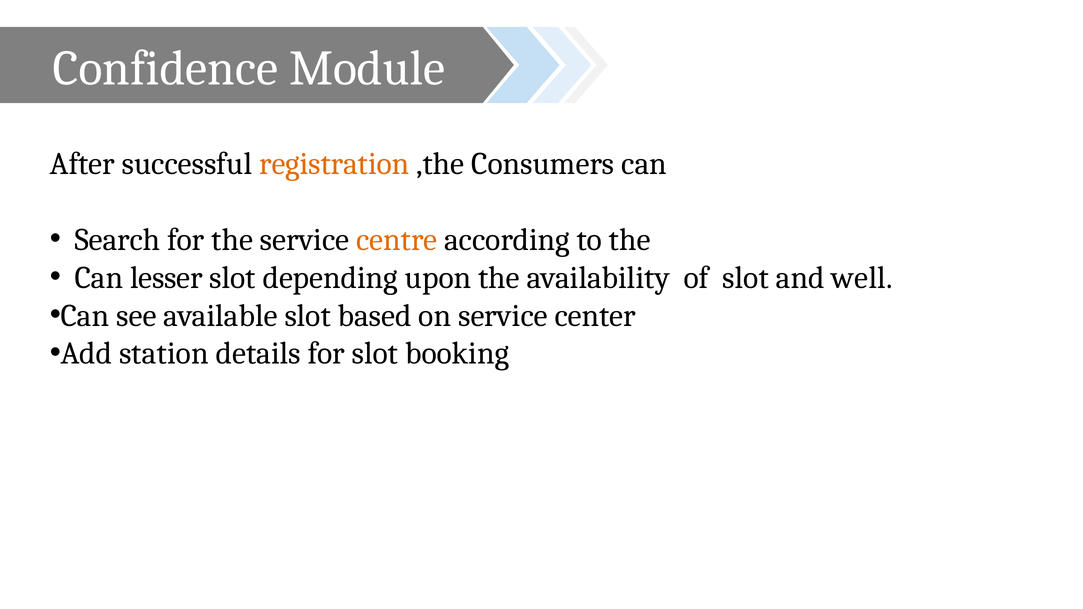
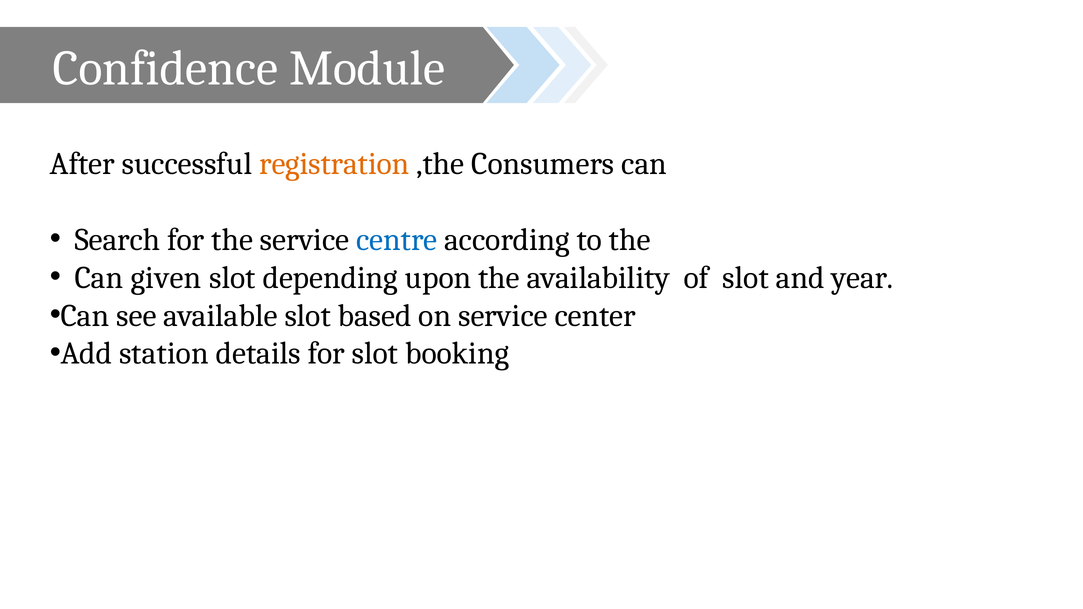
centre colour: orange -> blue (397, 240)
lesser: lesser -> given (166, 278)
well: well -> year (862, 278)
